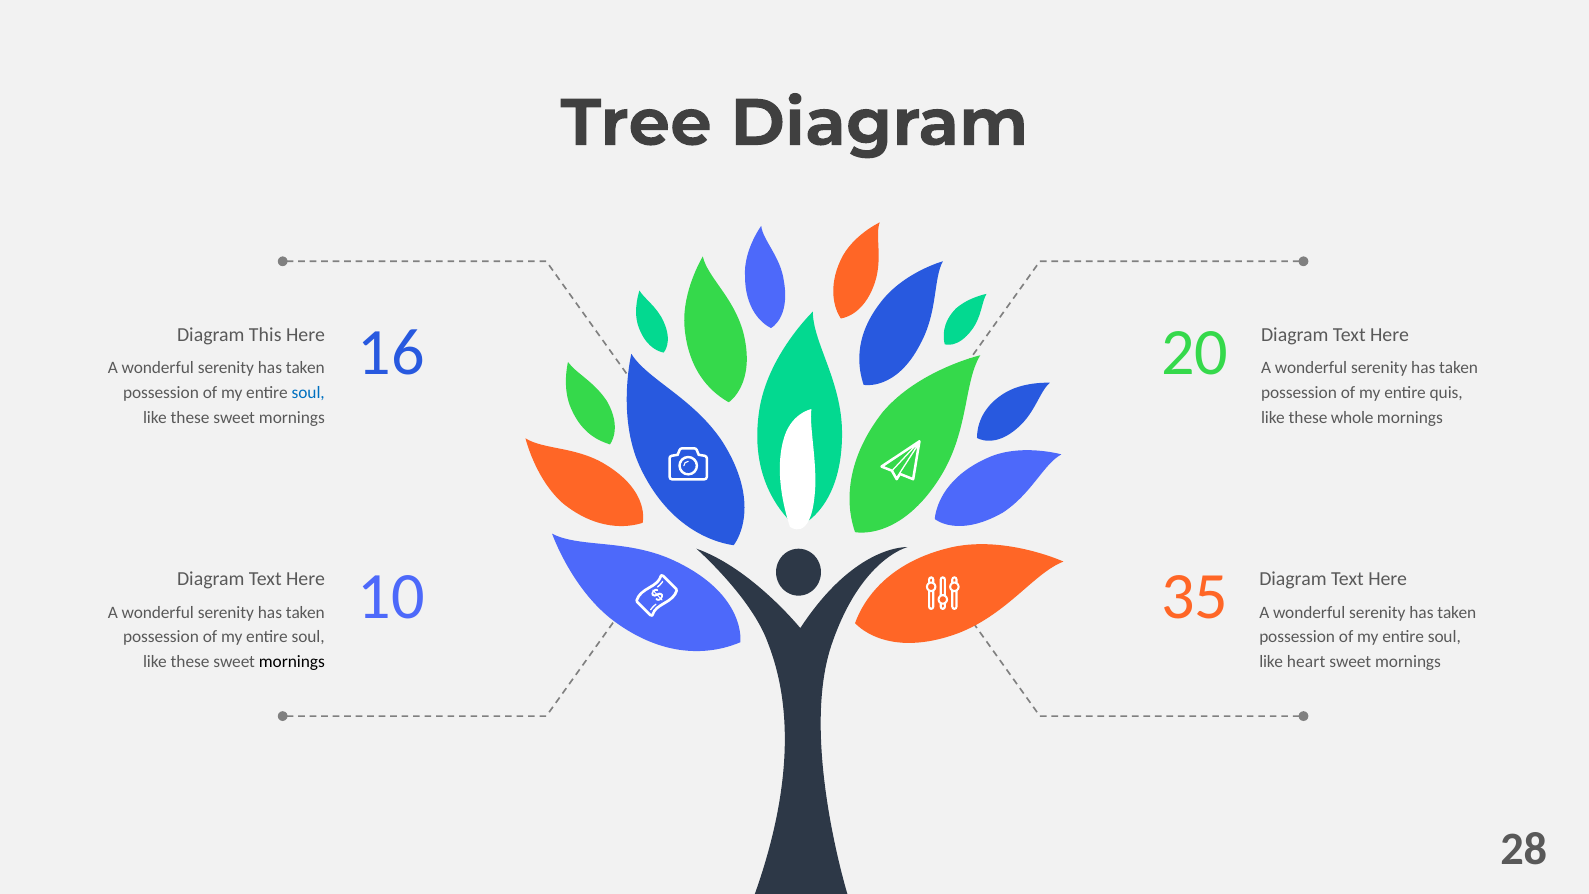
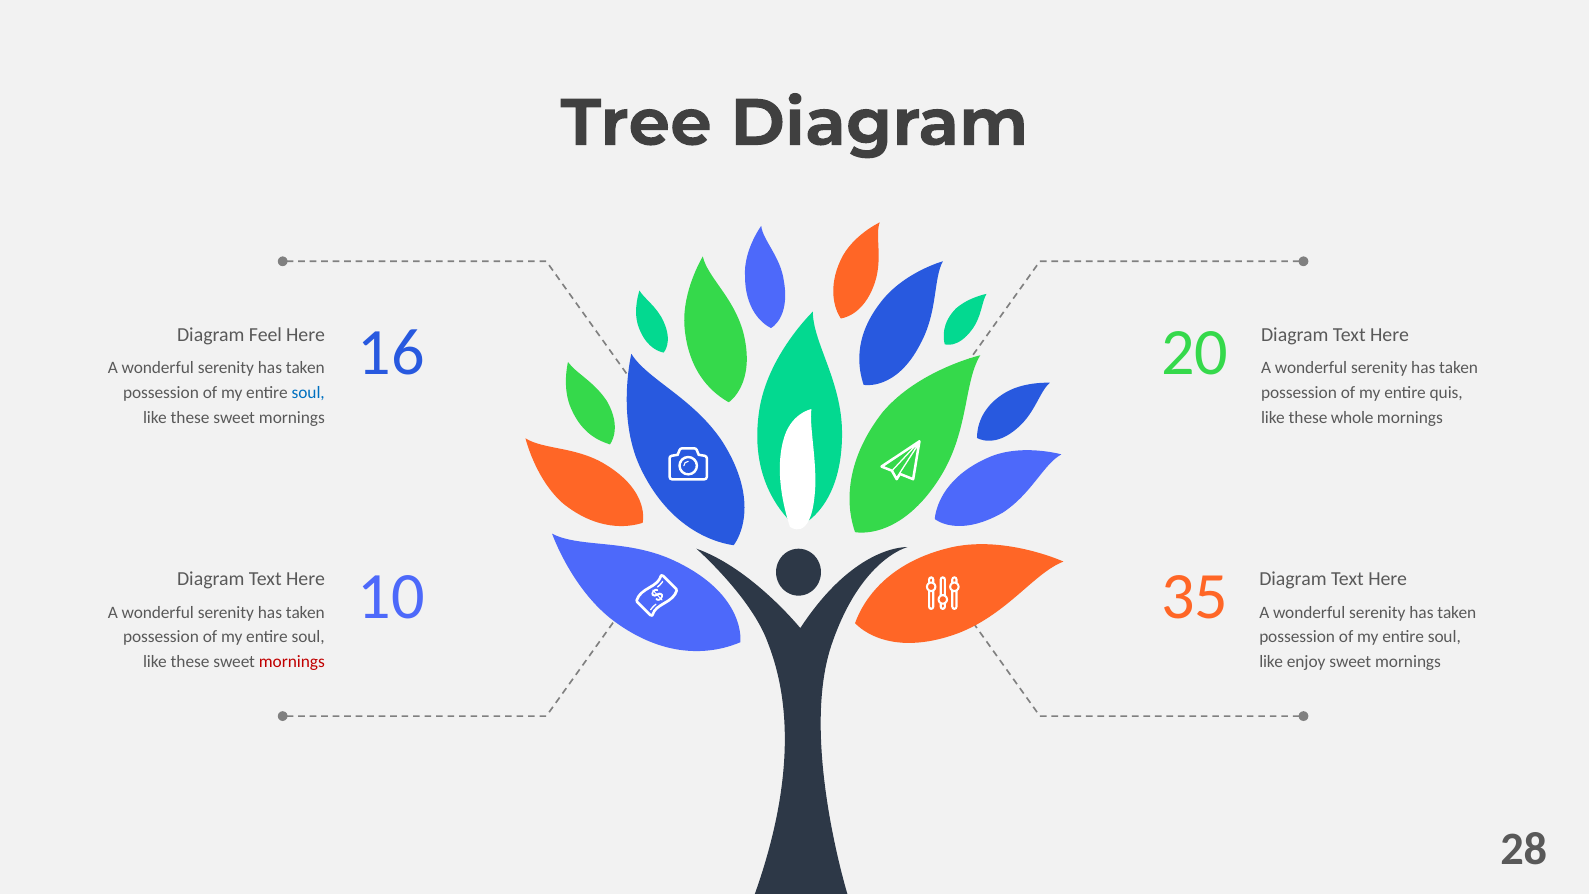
This: This -> Feel (265, 335)
mornings colour: black -> red (292, 662)
heart: heart -> enjoy (1306, 662)
